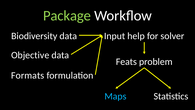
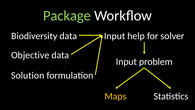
Feats: Feats -> Input (126, 61)
Formats: Formats -> Solution (28, 75)
Maps colour: light blue -> yellow (115, 96)
